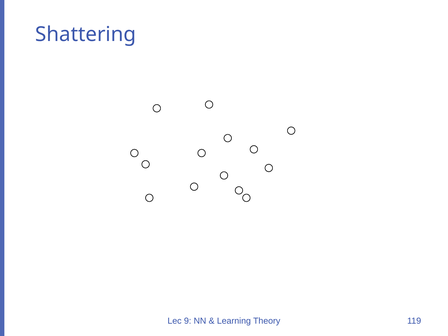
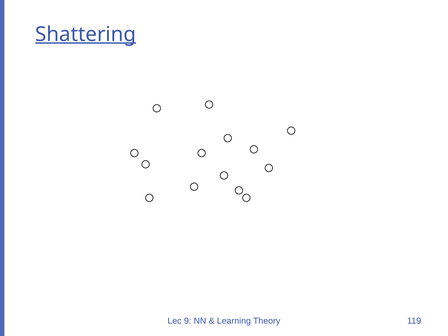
Shattering underline: none -> present (86, 34)
